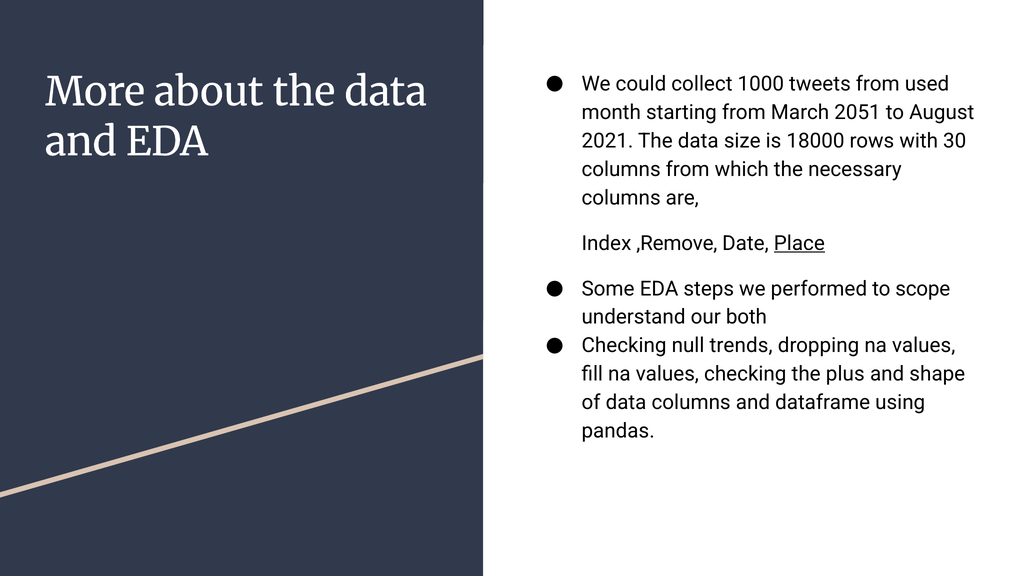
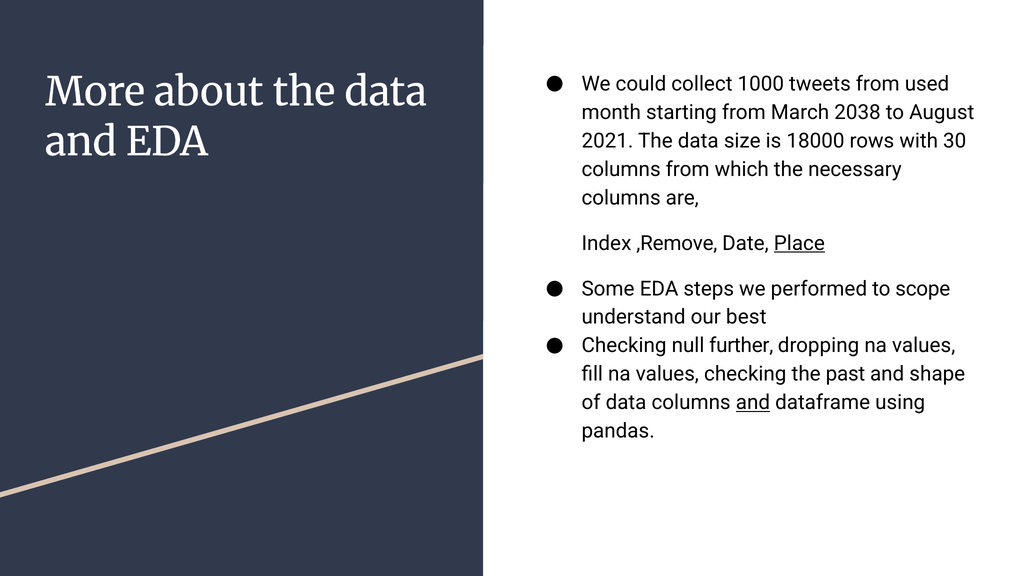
2051: 2051 -> 2038 (858, 112)
both: both -> best (746, 317)
trends: trends -> further (741, 346)
plus: plus -> past (845, 374)
and underline: none -> present (753, 403)
